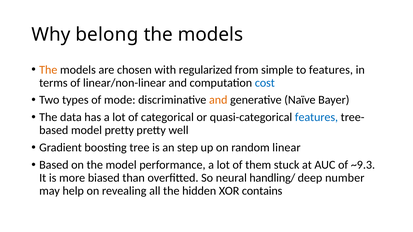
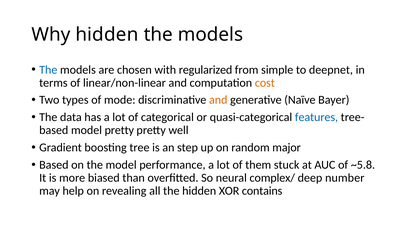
Why belong: belong -> hidden (107, 35)
The colour: orange -> blue (48, 70)
to features: features -> deepnet (331, 70)
cost colour: blue -> orange (265, 83)
linear: linear -> major (287, 148)
~9.3: ~9.3 -> ~5.8 (363, 165)
handling/: handling/ -> complex/ (272, 178)
